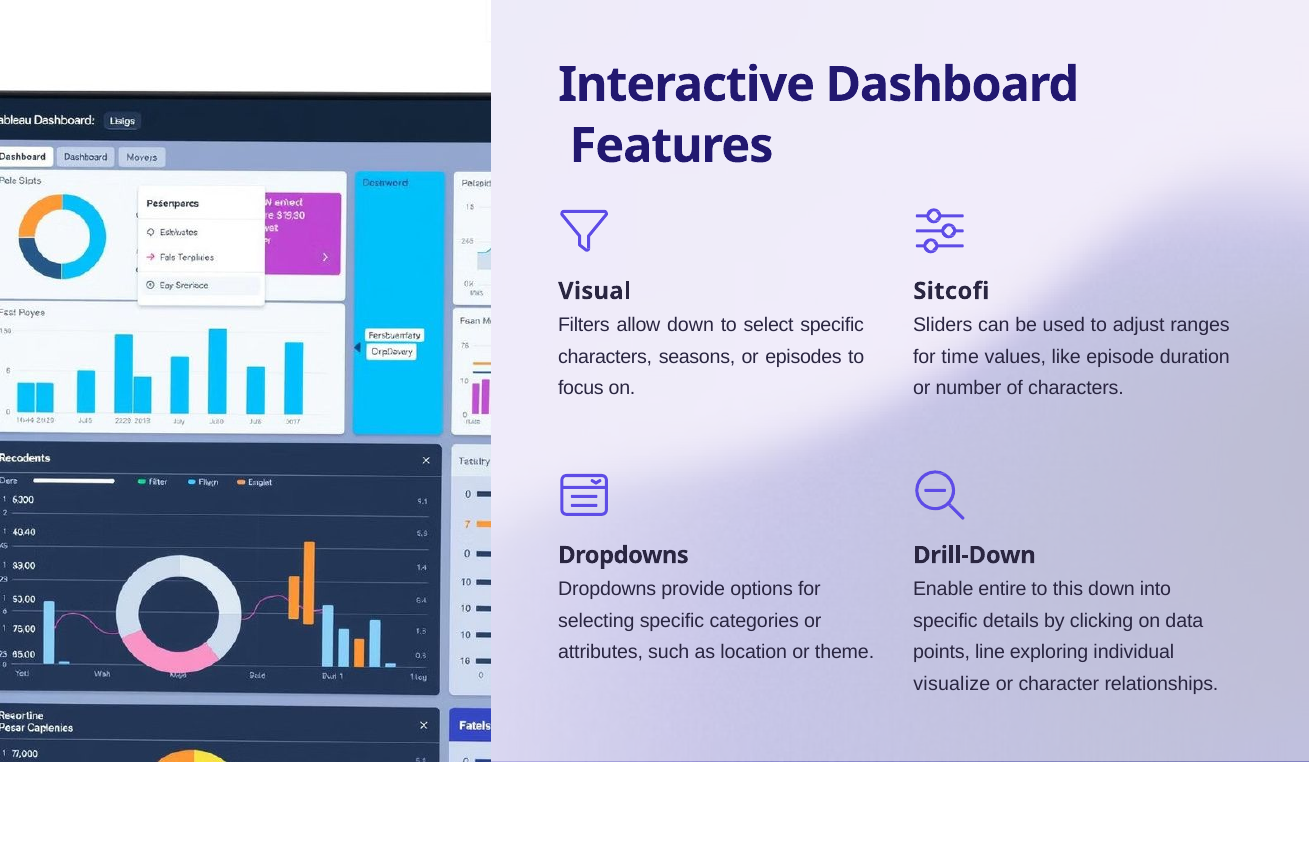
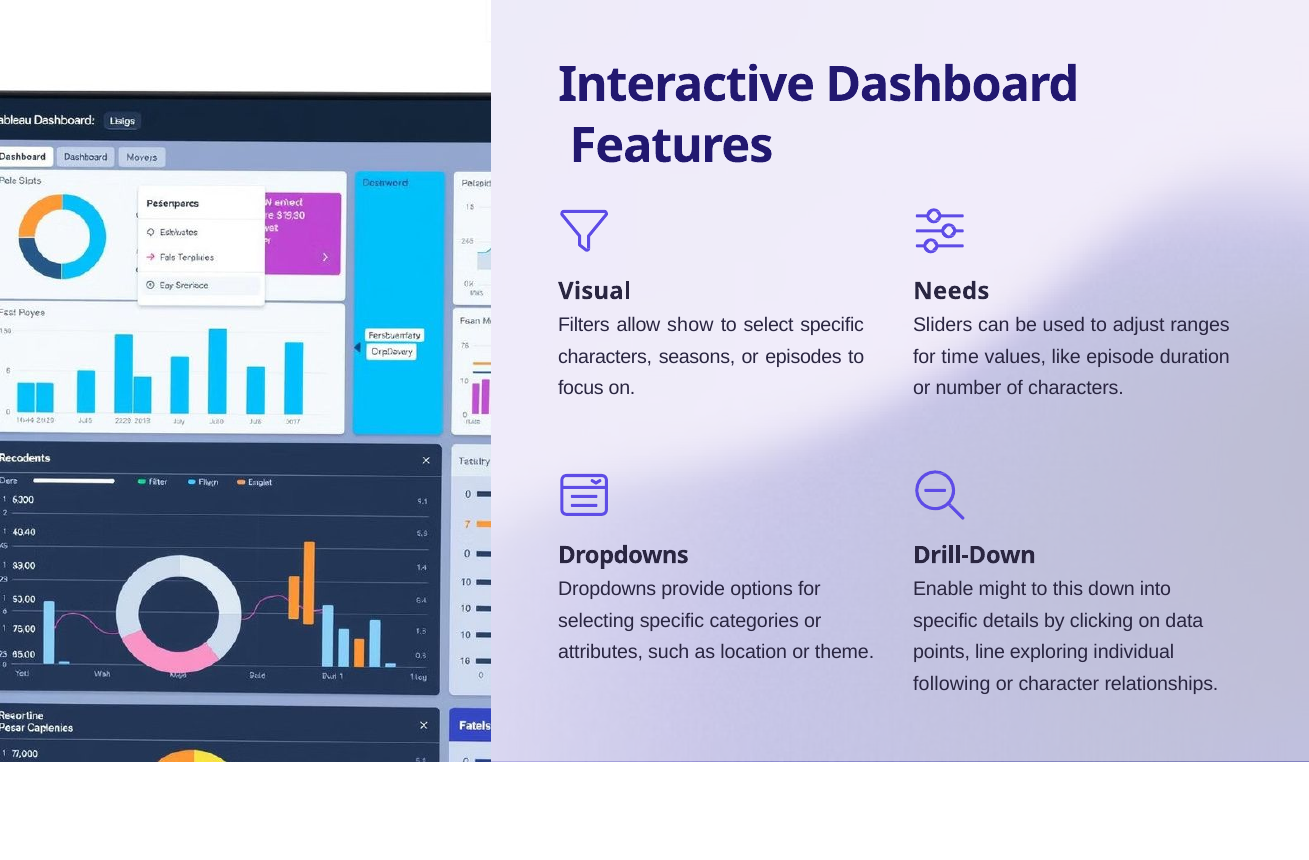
Sitcofi: Sitcofi -> Needs (951, 291)
allow down: down -> show (690, 325)
entire: entire -> might (1002, 589)
visualize: visualize -> following (952, 684)
